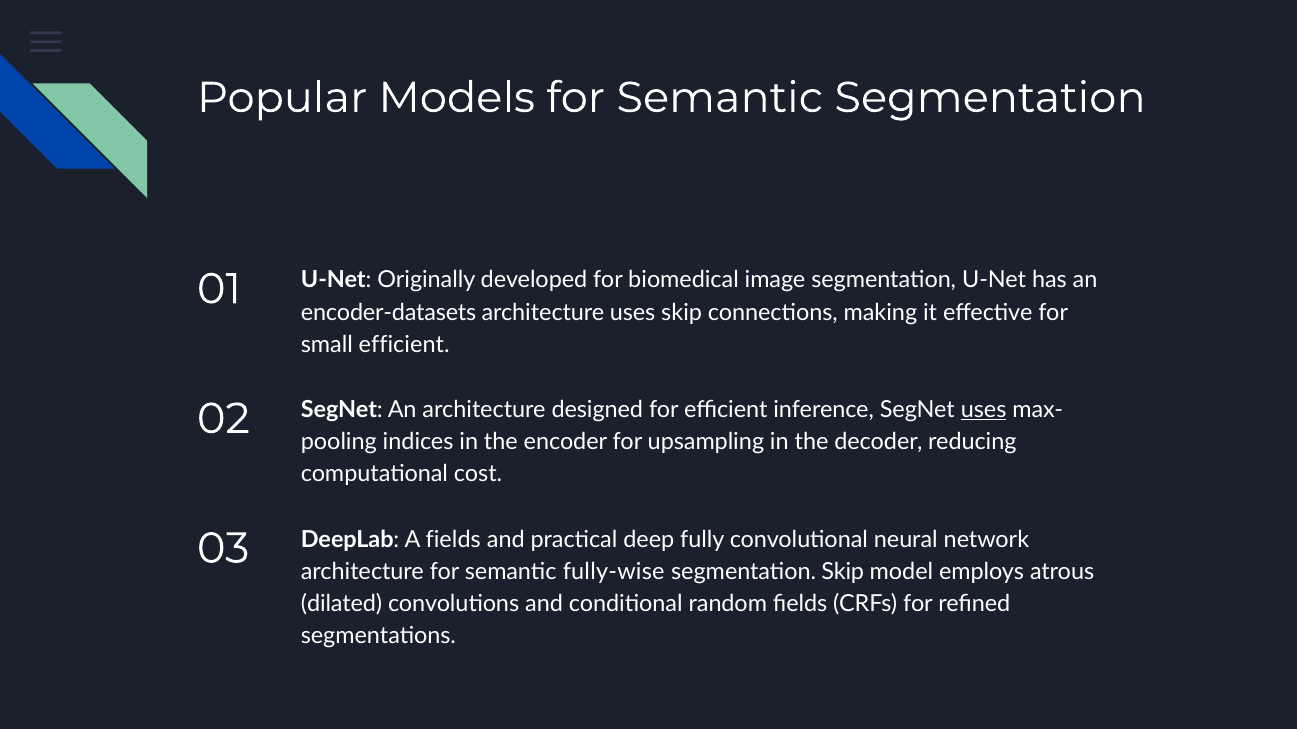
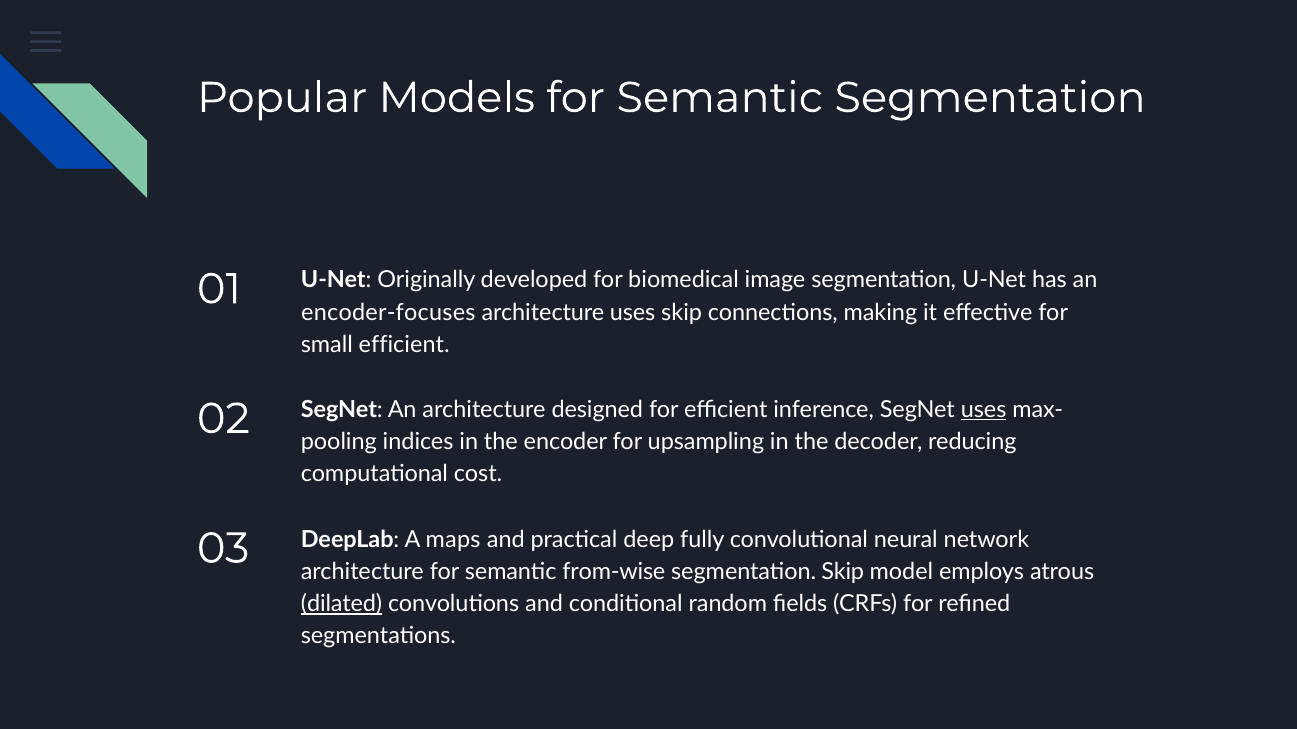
encoder-datasets: encoder-datasets -> encoder-focuses (388, 313)
A fields: fields -> maps (453, 540)
fully-wise: fully-wise -> from-wise (614, 572)
dilated underline: none -> present (342, 604)
